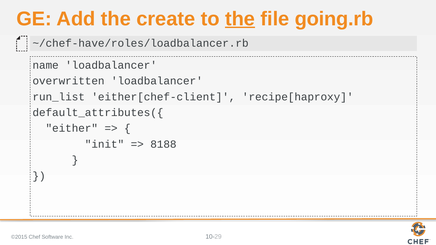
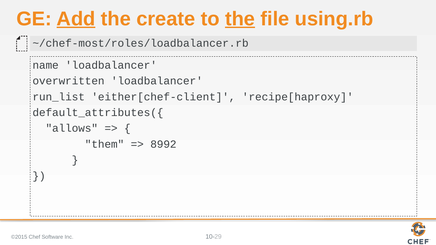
Add underline: none -> present (76, 19)
going.rb: going.rb -> using.rb (334, 19)
~/chef-have/roles/loadbalancer.rb: ~/chef-have/roles/loadbalancer.rb -> ~/chef-most/roles/loadbalancer.rb (141, 43)
either: either -> allows (72, 128)
init: init -> them (105, 144)
8188: 8188 -> 8992 (163, 144)
